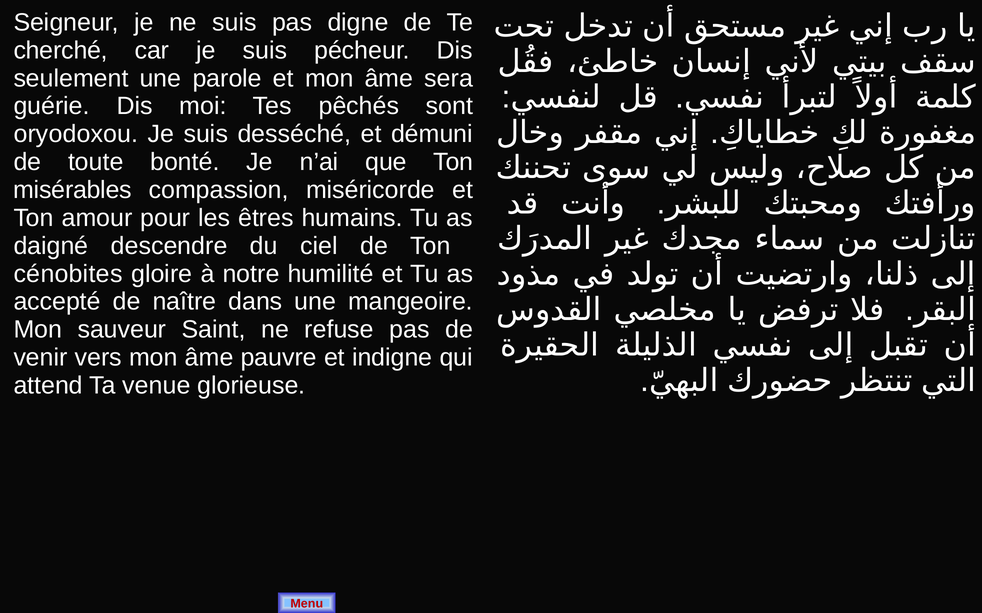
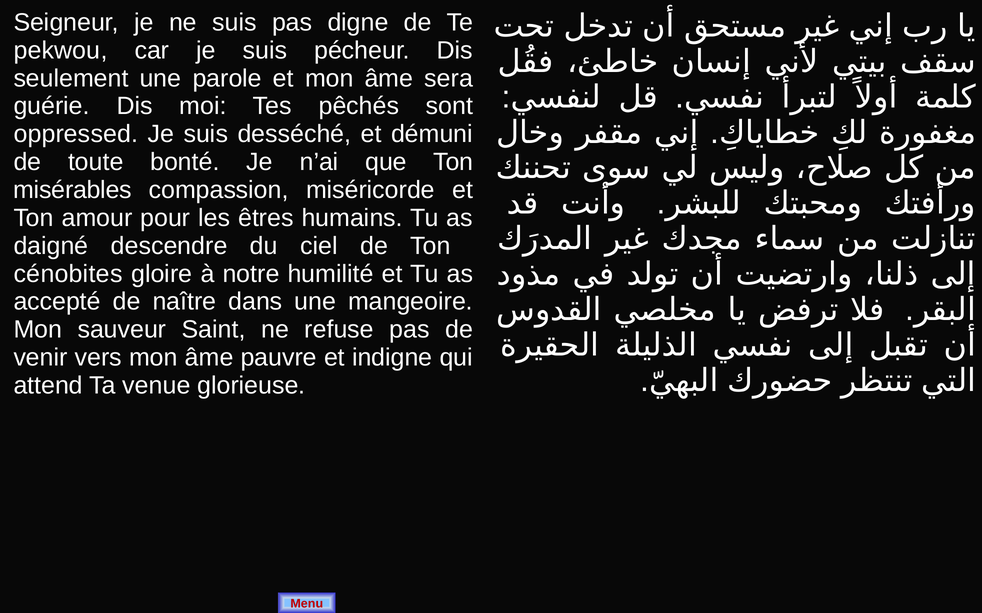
cherché: cherché -> pekwou (60, 50)
oryodoxou: oryodoxou -> oppressed (76, 134)
